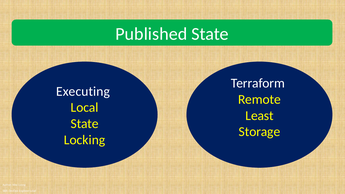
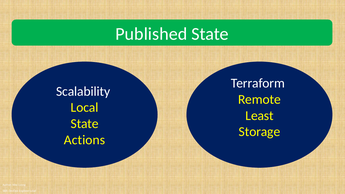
Executing: Executing -> Scalability (83, 91)
Locking: Locking -> Actions (85, 140)
